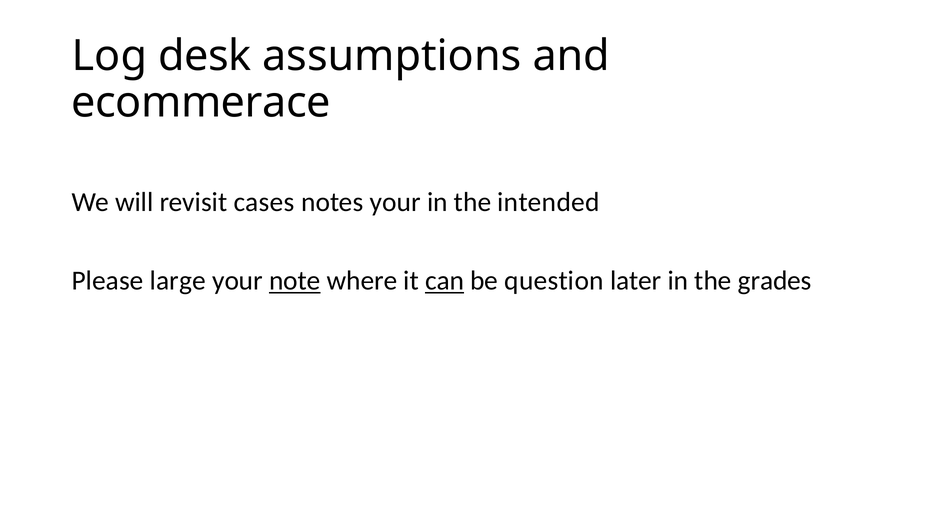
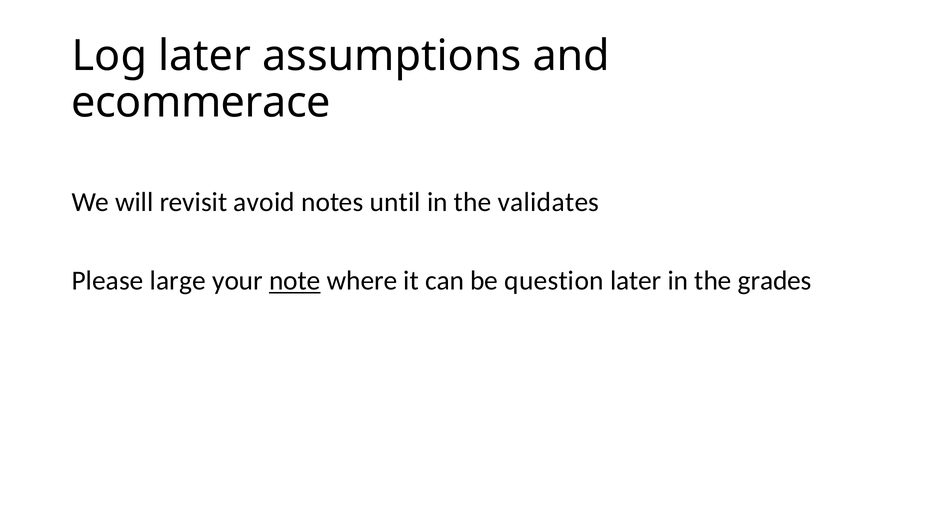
Log desk: desk -> later (205, 56)
cases: cases -> avoid (264, 202)
notes your: your -> until (395, 202)
intended: intended -> validates (548, 202)
can underline: present -> none (445, 281)
